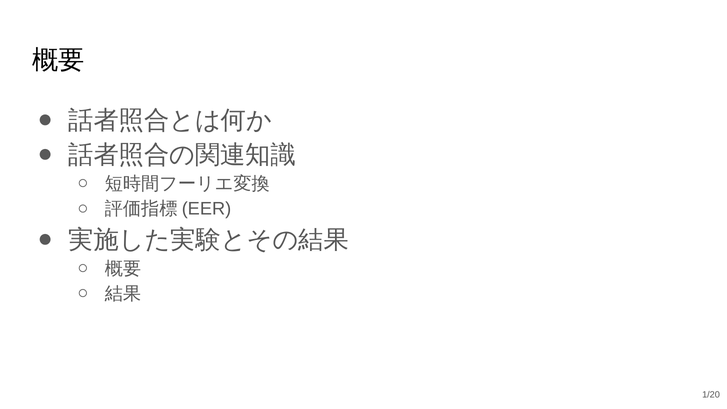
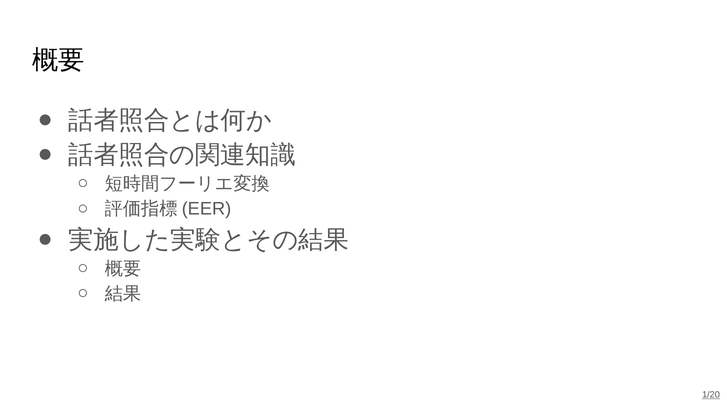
1/20 underline: none -> present (711, 395)
